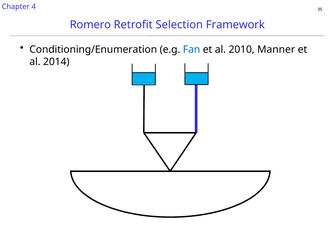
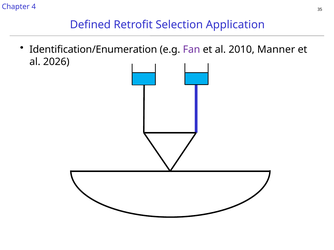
Romero: Romero -> Defined (90, 25)
Framework: Framework -> Application (235, 25)
Conditioning/Enumeration: Conditioning/Enumeration -> Identification/Enumeration (93, 50)
Fan colour: blue -> purple (192, 50)
2014: 2014 -> 2026 (56, 62)
